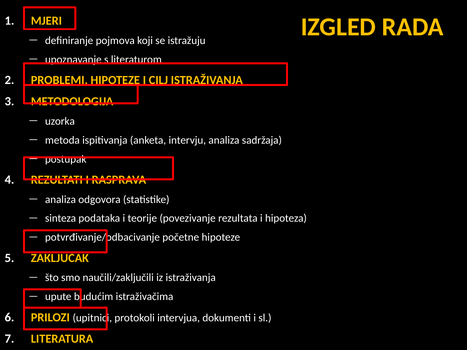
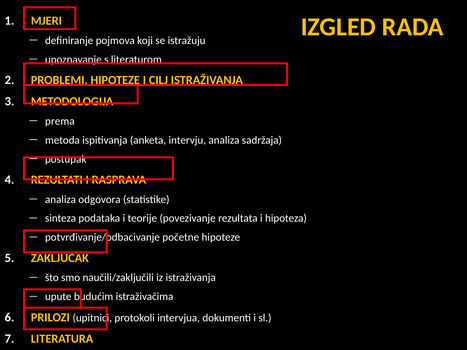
uzorka: uzorka -> prema (60, 121)
